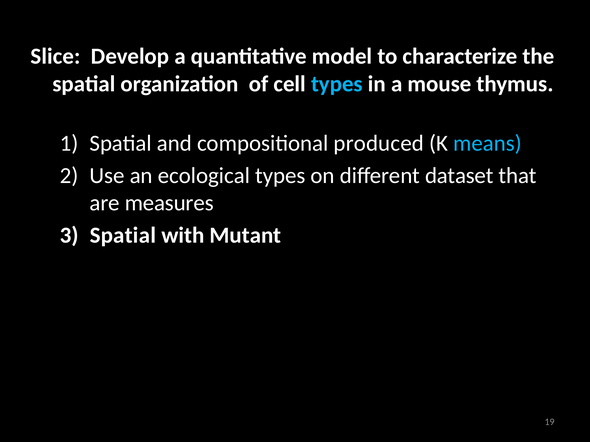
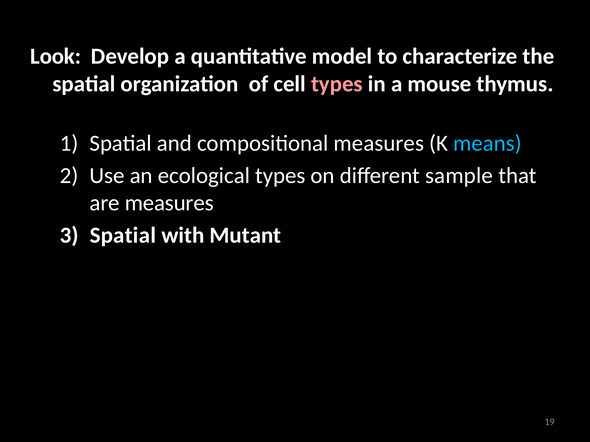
Slice: Slice -> Look (56, 56)
types colour: light blue -> pink (337, 84)
compositional produced: produced -> measures (379, 144)
dataset: dataset -> sample (459, 176)
